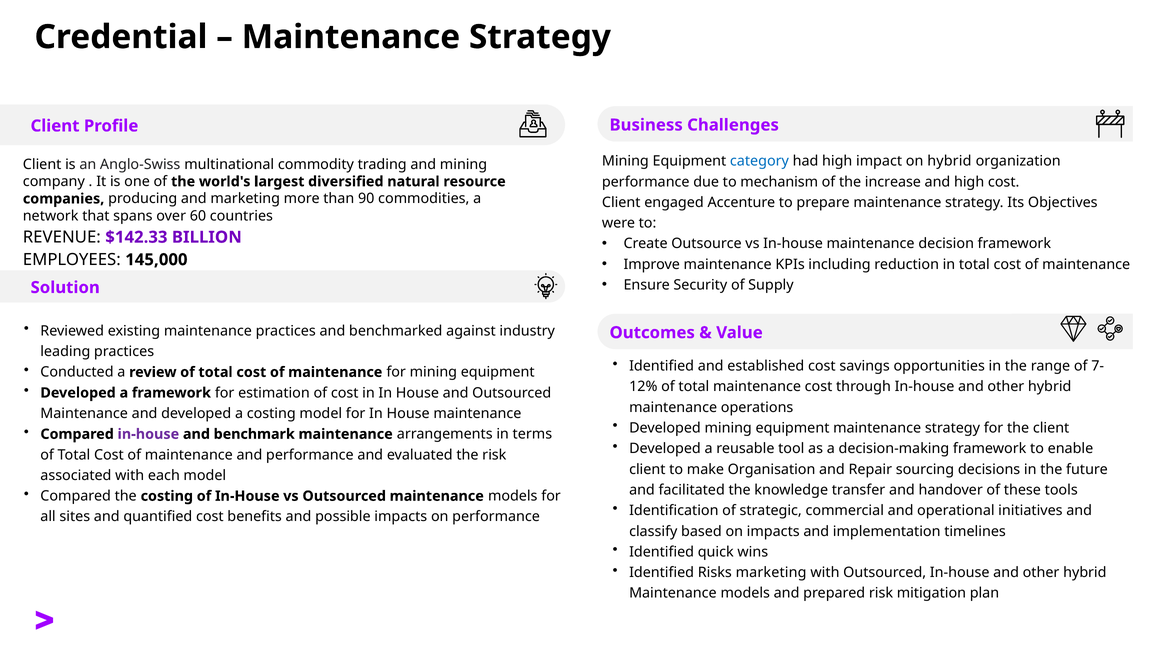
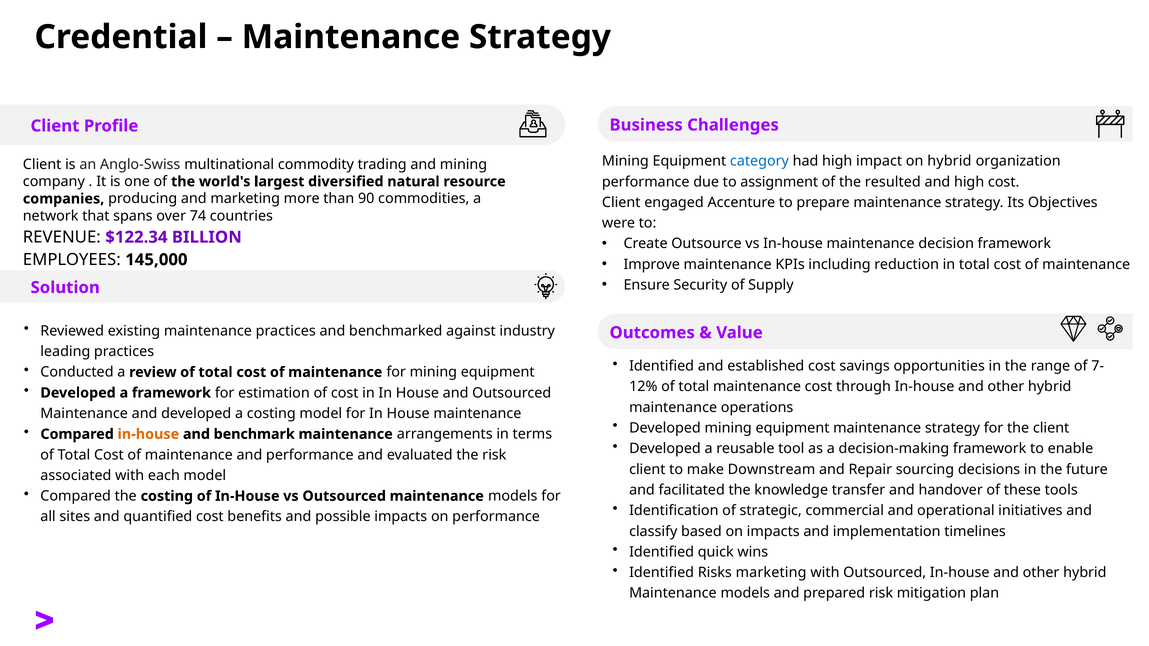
mechanism: mechanism -> assignment (779, 182)
increase: increase -> resulted (893, 182)
60: 60 -> 74 (198, 216)
$142.33: $142.33 -> $122.34 (136, 237)
in-house colour: purple -> orange (148, 434)
Organisation: Organisation -> Downstream (771, 470)
